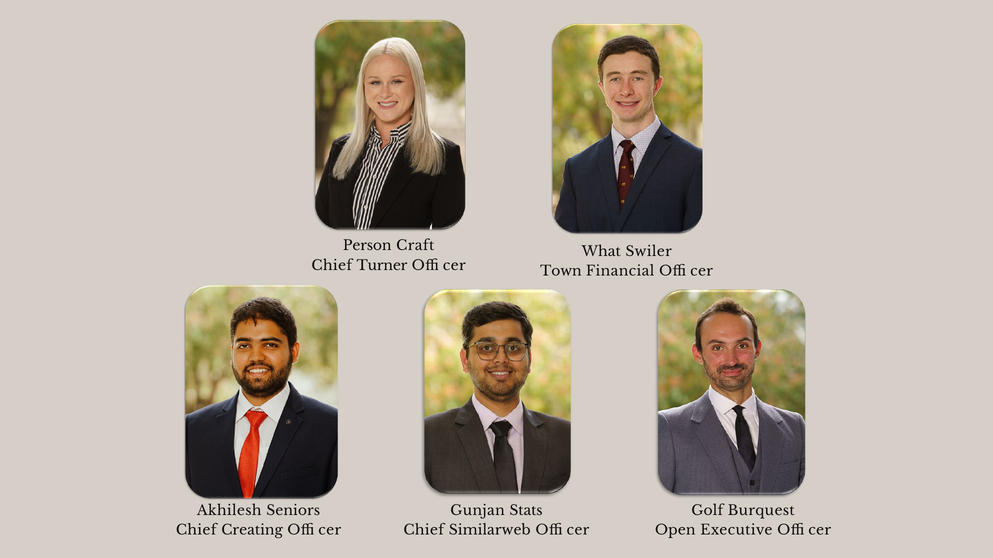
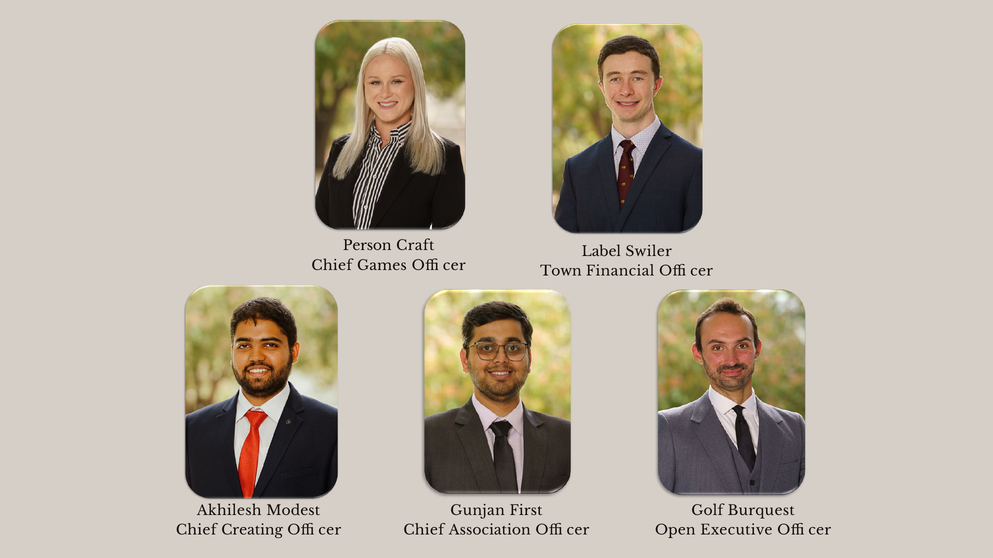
What: What -> Label (601, 252)
Turner: Turner -> Games (382, 266)
Seniors: Seniors -> Modest (293, 511)
Stats: Stats -> First (526, 511)
Similarweb: Similarweb -> Association (490, 531)
